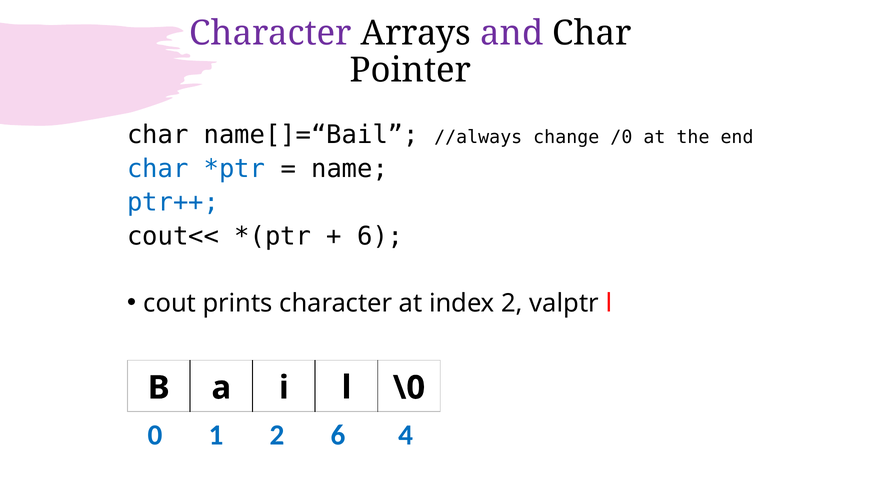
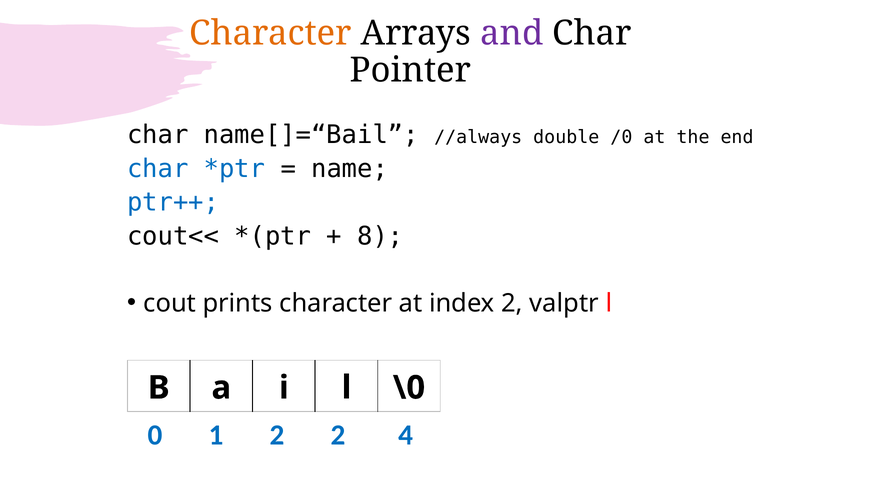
Character colour: purple -> orange (271, 33)
change: change -> double (566, 137)
6: 6 -> 8 (380, 236)
2 6: 6 -> 2 (338, 435)
